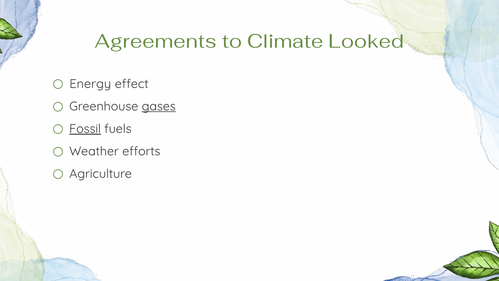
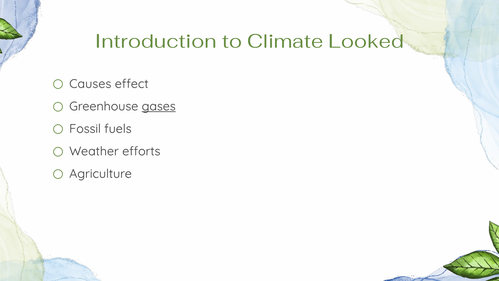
Agreements: Agreements -> Introduction (156, 41)
Energy: Energy -> Causes (90, 84)
Fossil underline: present -> none (85, 129)
